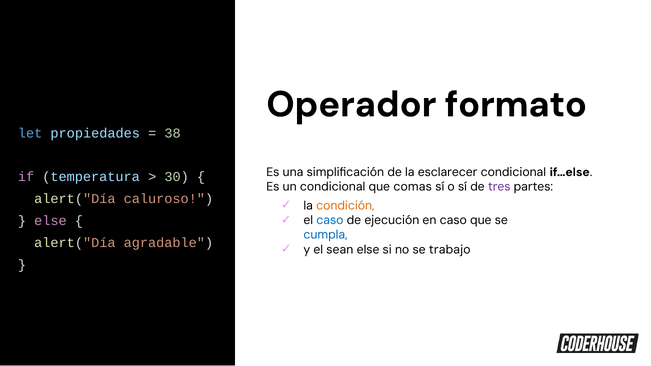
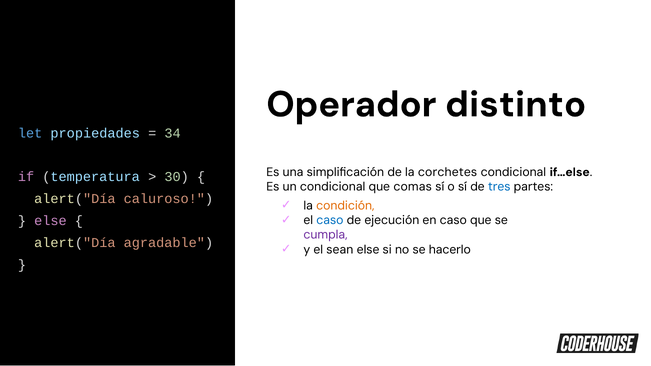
formato: formato -> distinto (516, 104)
38: 38 -> 34 (173, 133)
esclarecer: esclarecer -> corchetes (448, 172)
tres colour: purple -> blue (499, 187)
cumpla colour: blue -> purple (325, 235)
trabajo: trabajo -> hacerlo (450, 250)
